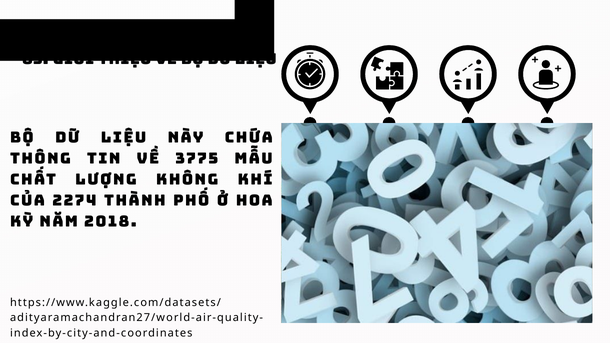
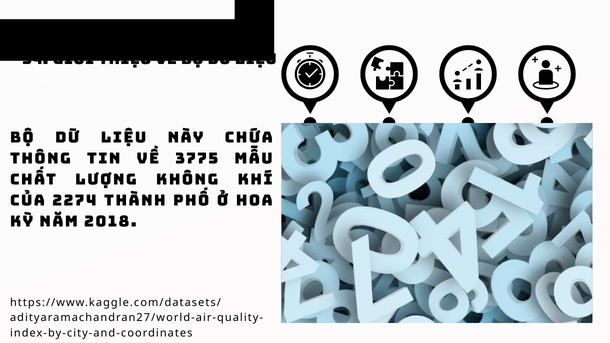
85: 85 -> 34 (35, 60)
